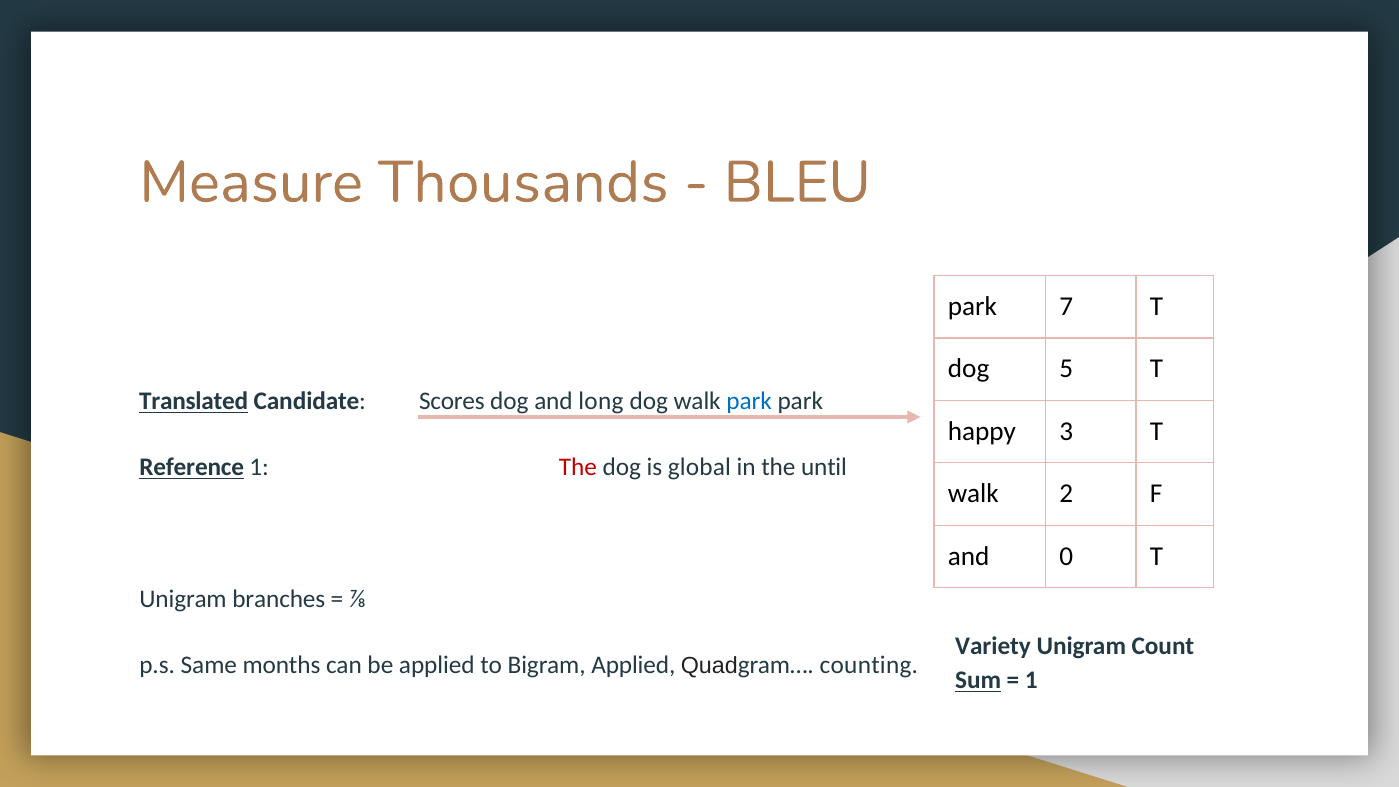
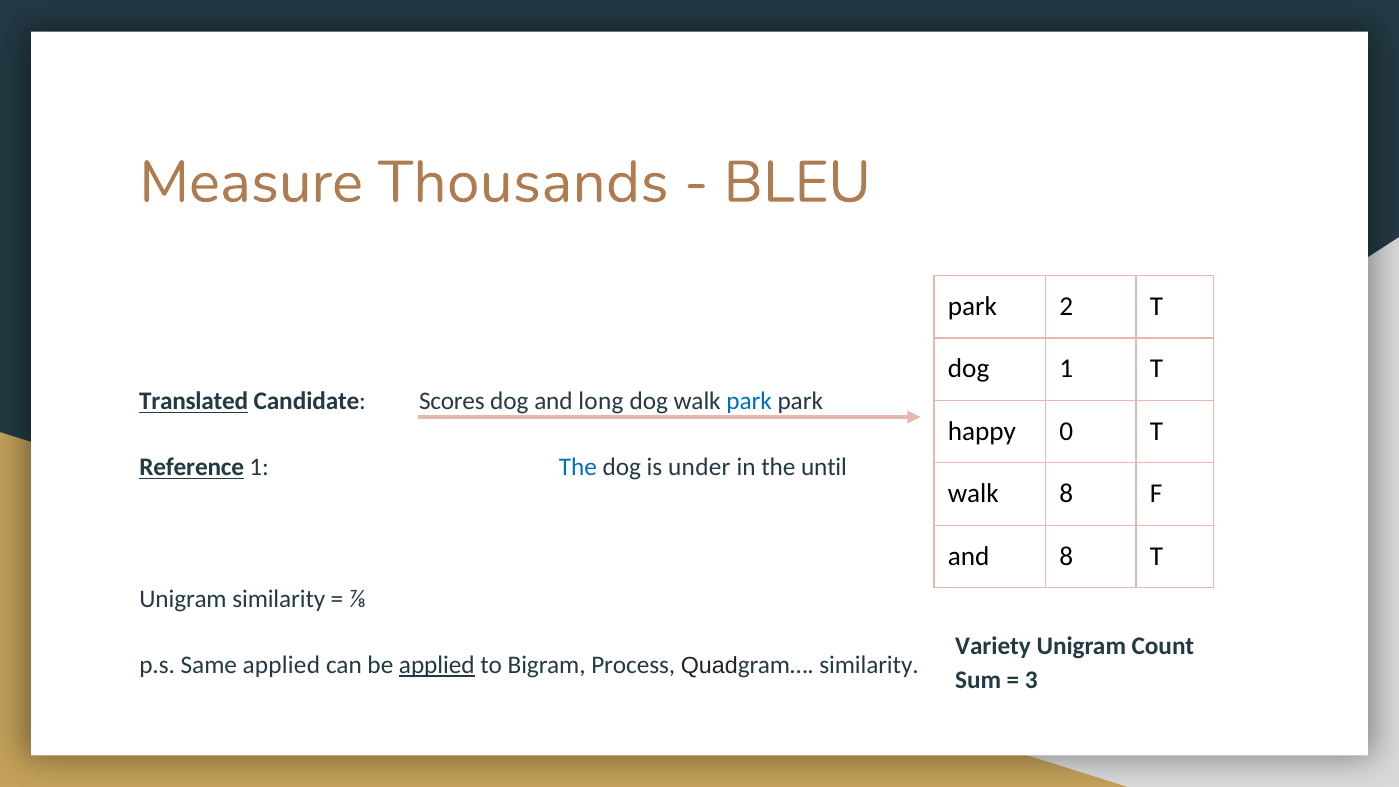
7: 7 -> 2 (1066, 306)
dog 5: 5 -> 1 (1066, 369)
3: 3 -> 0 (1066, 431)
The colour: red -> blue (578, 467)
global: global -> under (699, 467)
walk 2: 2 -> 8 (1066, 494)
and 0: 0 -> 8 (1066, 556)
Unigram branches: branches -> similarity (279, 599)
Same months: months -> applied (281, 665)
applied underline: none -> present (437, 665)
Bigram Applied: Applied -> Process (633, 665)
Quadgram… counting: counting -> similarity (869, 665)
Sum underline: present -> none (978, 681)
1: 1 -> 3 (1031, 681)
